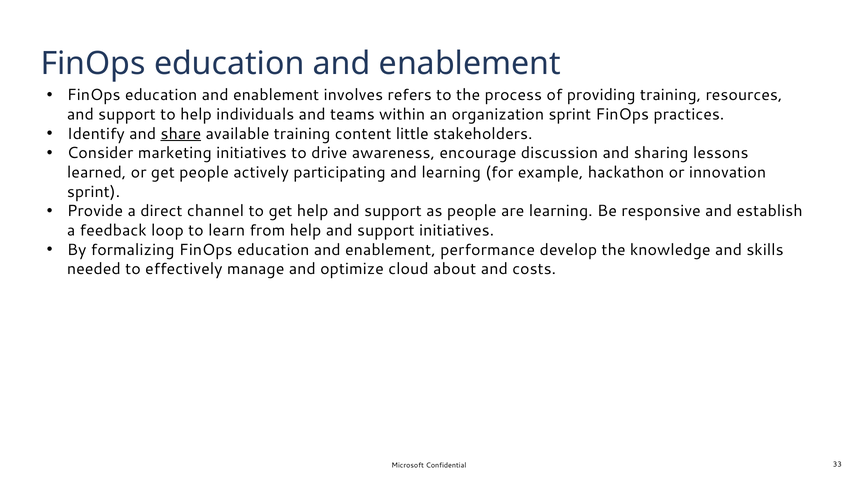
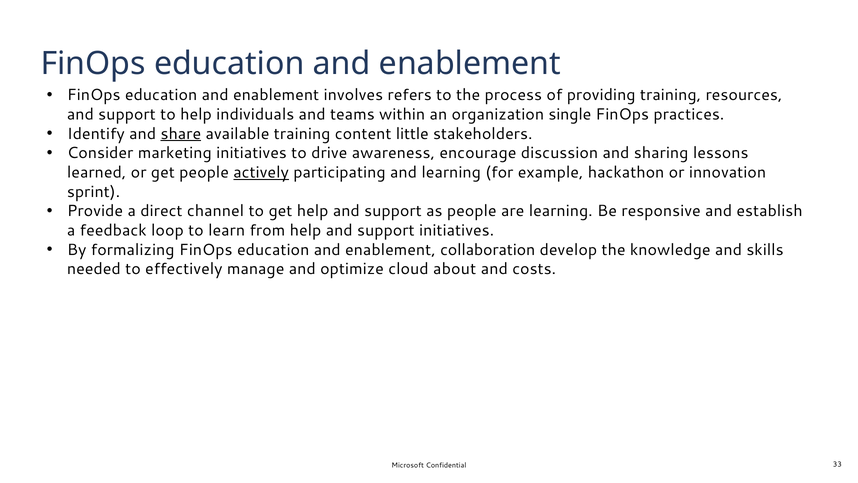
organization sprint: sprint -> single (570, 114)
actively underline: none -> present (261, 172)
performance: performance -> collaboration (488, 250)
